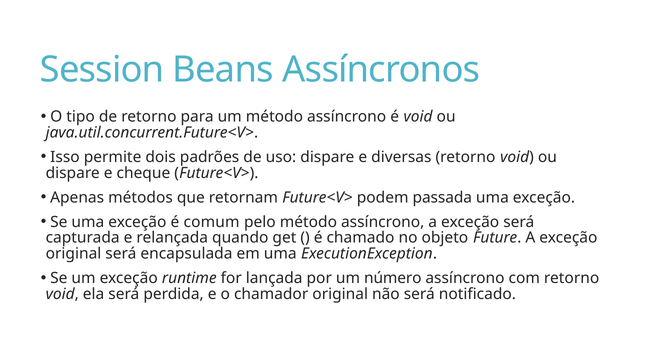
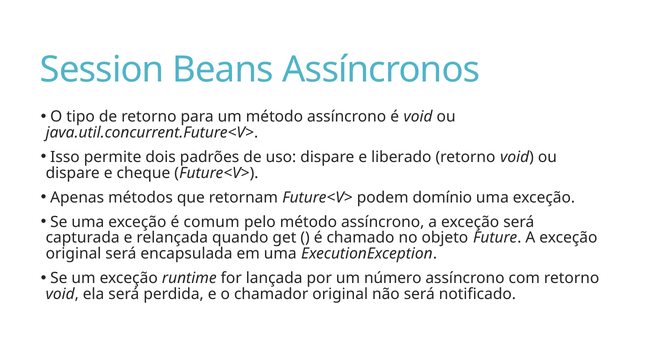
diversas: diversas -> liberado (401, 157)
passada: passada -> domínio (442, 198)
